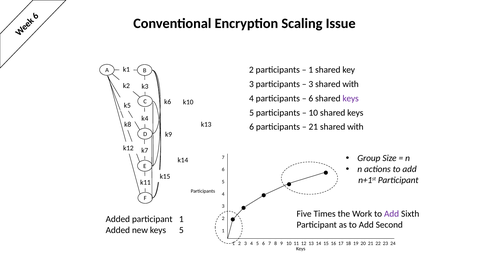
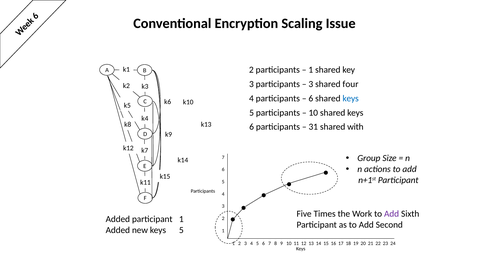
3 shared with: with -> four (350, 84)
keys colour: purple -> blue (351, 98)
21: 21 -> 31 (313, 127)
